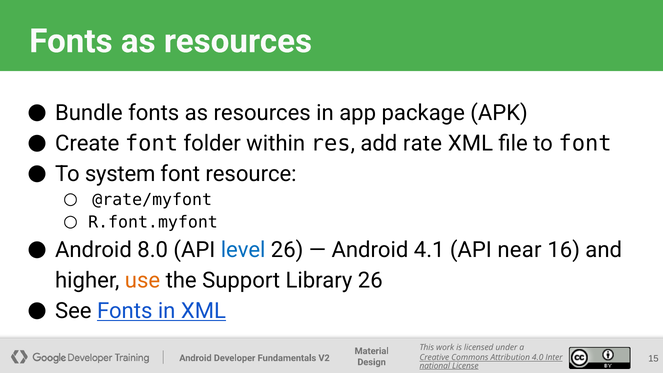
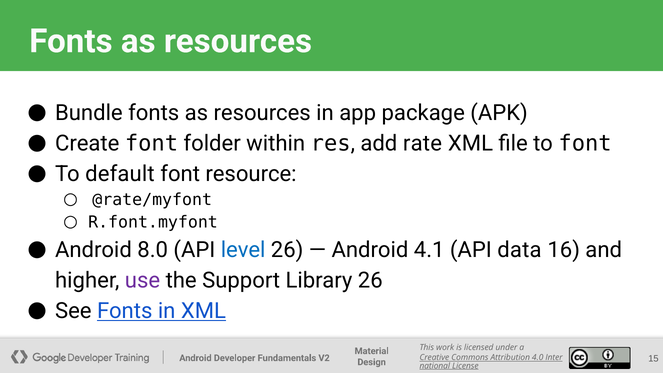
system: system -> default (120, 174)
near: near -> data (519, 250)
use colour: orange -> purple (143, 280)
